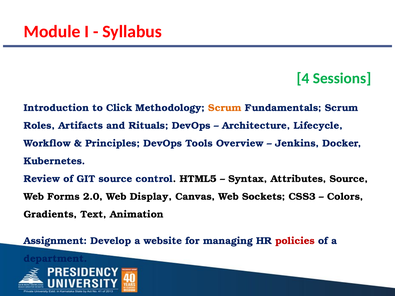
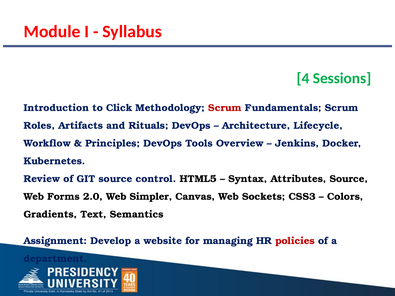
Scrum colour: orange -> red (225, 108)
Display: Display -> Simpler (151, 197)
Animation: Animation -> Semantics (137, 215)
